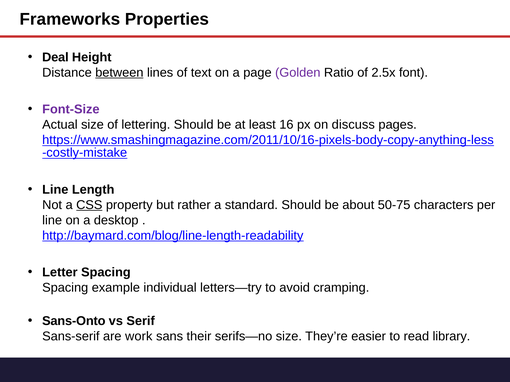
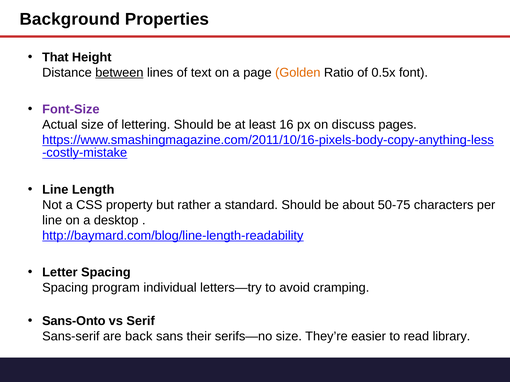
Frameworks: Frameworks -> Background (70, 19)
Deal: Deal -> That (55, 57)
Golden colour: purple -> orange (298, 73)
2.5x: 2.5x -> 0.5x (383, 73)
CSS underline: present -> none (89, 205)
example: example -> program (116, 288)
work: work -> back (139, 337)
